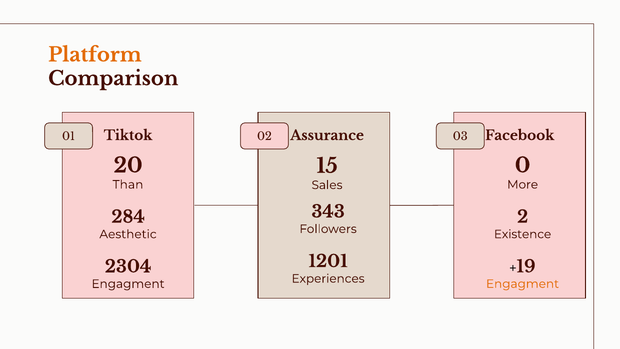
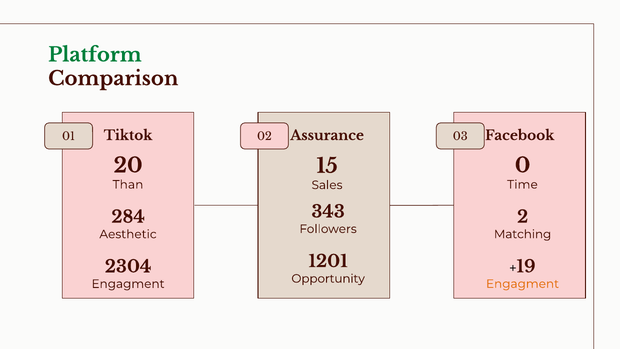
Platform colour: orange -> green (95, 55)
More: More -> Time (522, 184)
Existence: Existence -> Matching (523, 234)
Experiences: Experiences -> Opportunity (328, 278)
